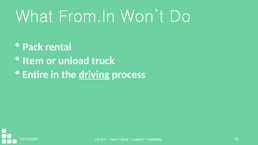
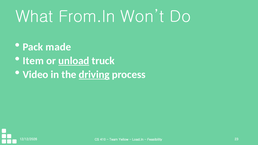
rental: rental -> made (58, 47)
unload underline: none -> present (74, 61)
Entire: Entire -> Video (36, 75)
